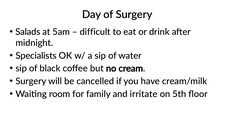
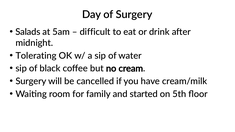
Specialists: Specialists -> Tolerating (36, 56)
irritate: irritate -> started (144, 94)
